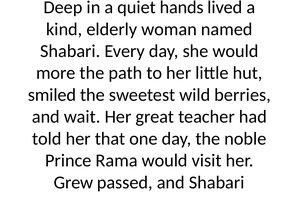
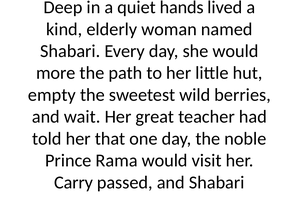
smiled: smiled -> empty (52, 95)
Grew: Grew -> Carry (74, 183)
